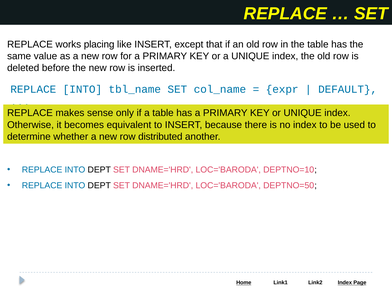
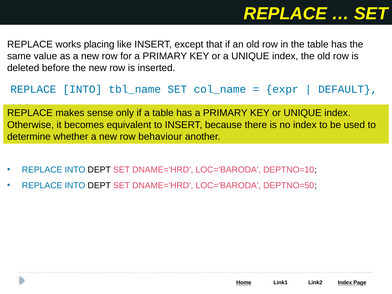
distributed: distributed -> behaviour (160, 137)
